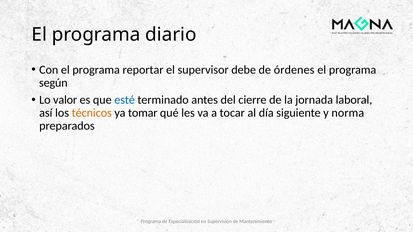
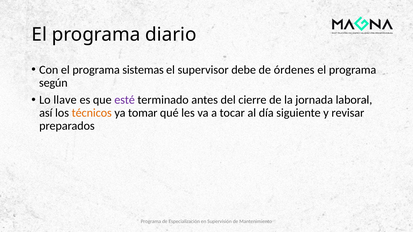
reportar: reportar -> sistemas (143, 70)
valor: valor -> llave (65, 100)
esté colour: blue -> purple (125, 100)
norma: norma -> revisar (348, 113)
